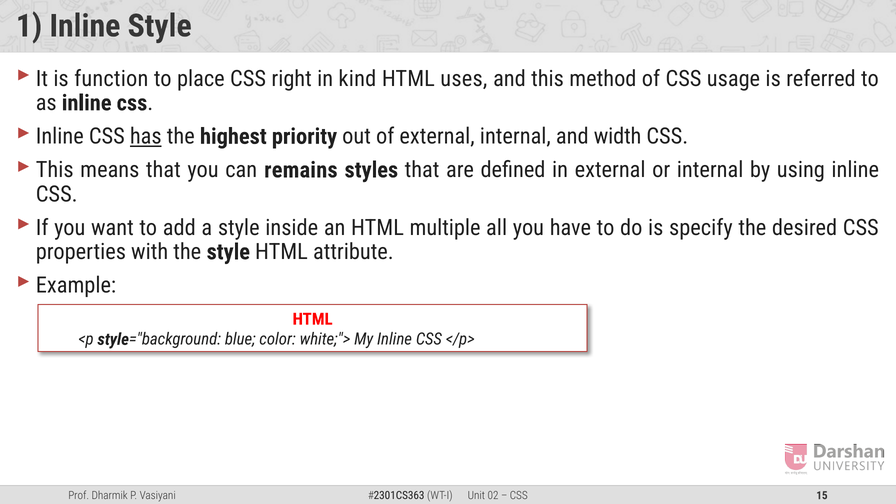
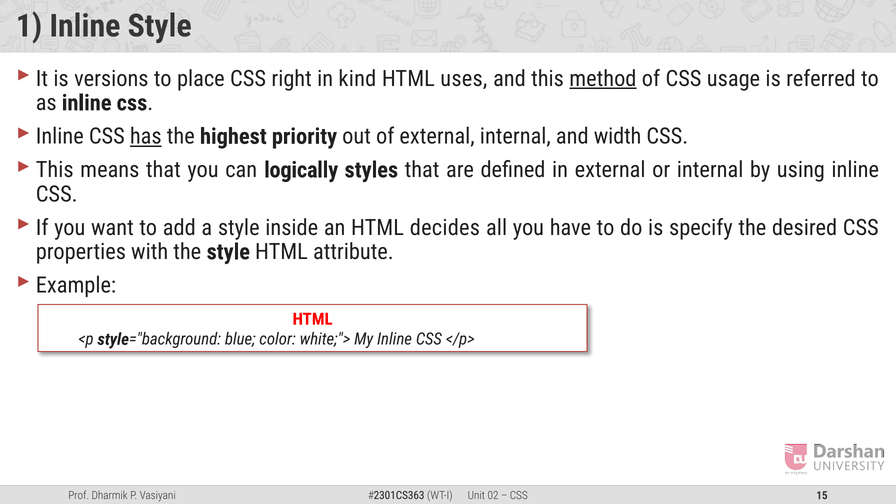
function: function -> versions (111, 79)
method underline: none -> present (603, 79)
remains: remains -> logically (301, 170)
multiple: multiple -> decides (445, 228)
